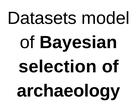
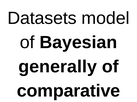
selection: selection -> generally (58, 67)
archaeology: archaeology -> comparative (69, 91)
